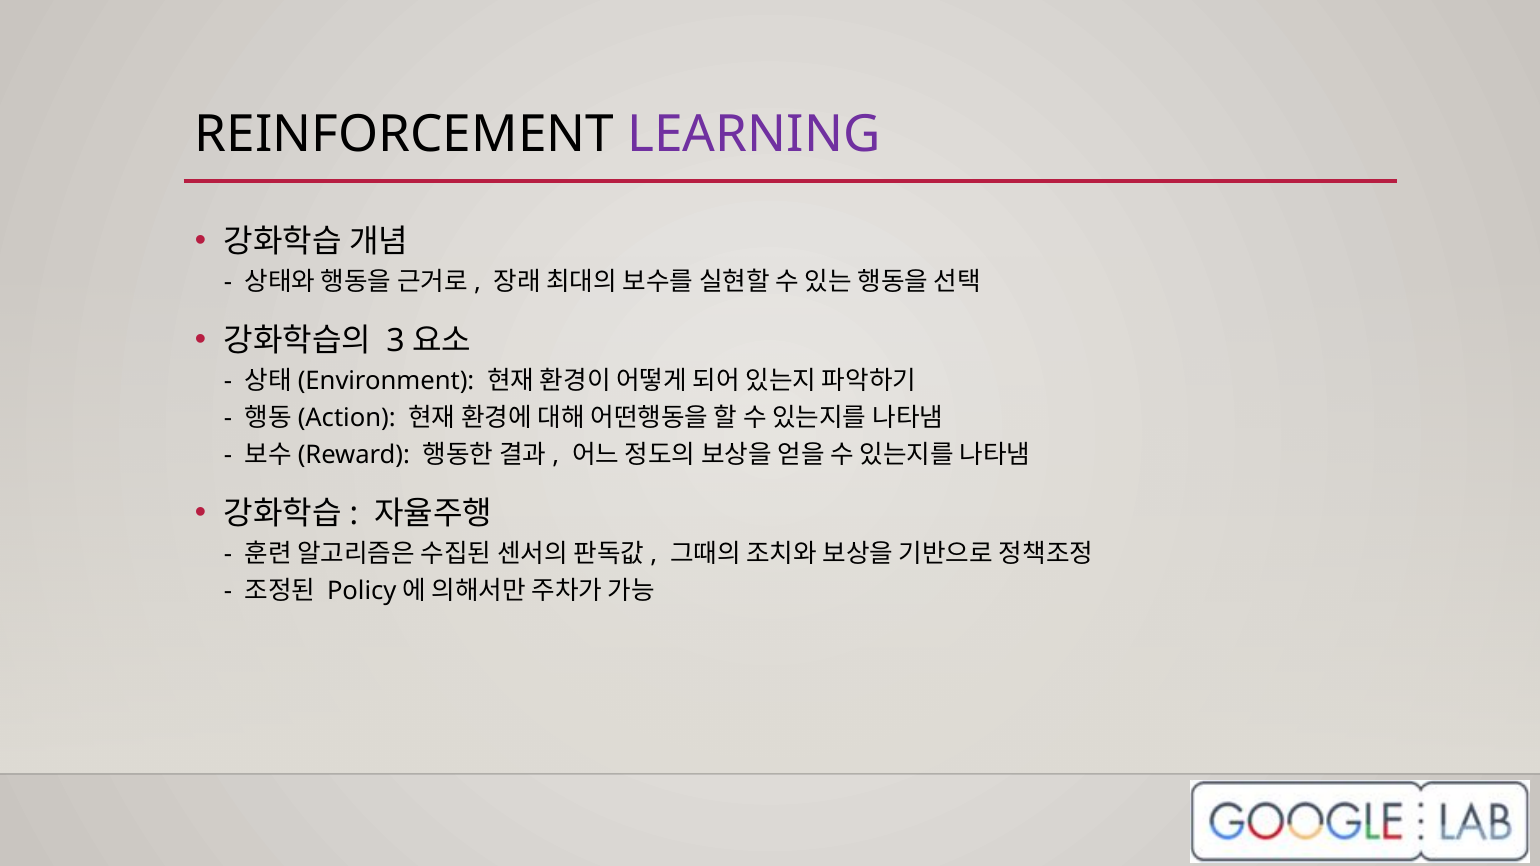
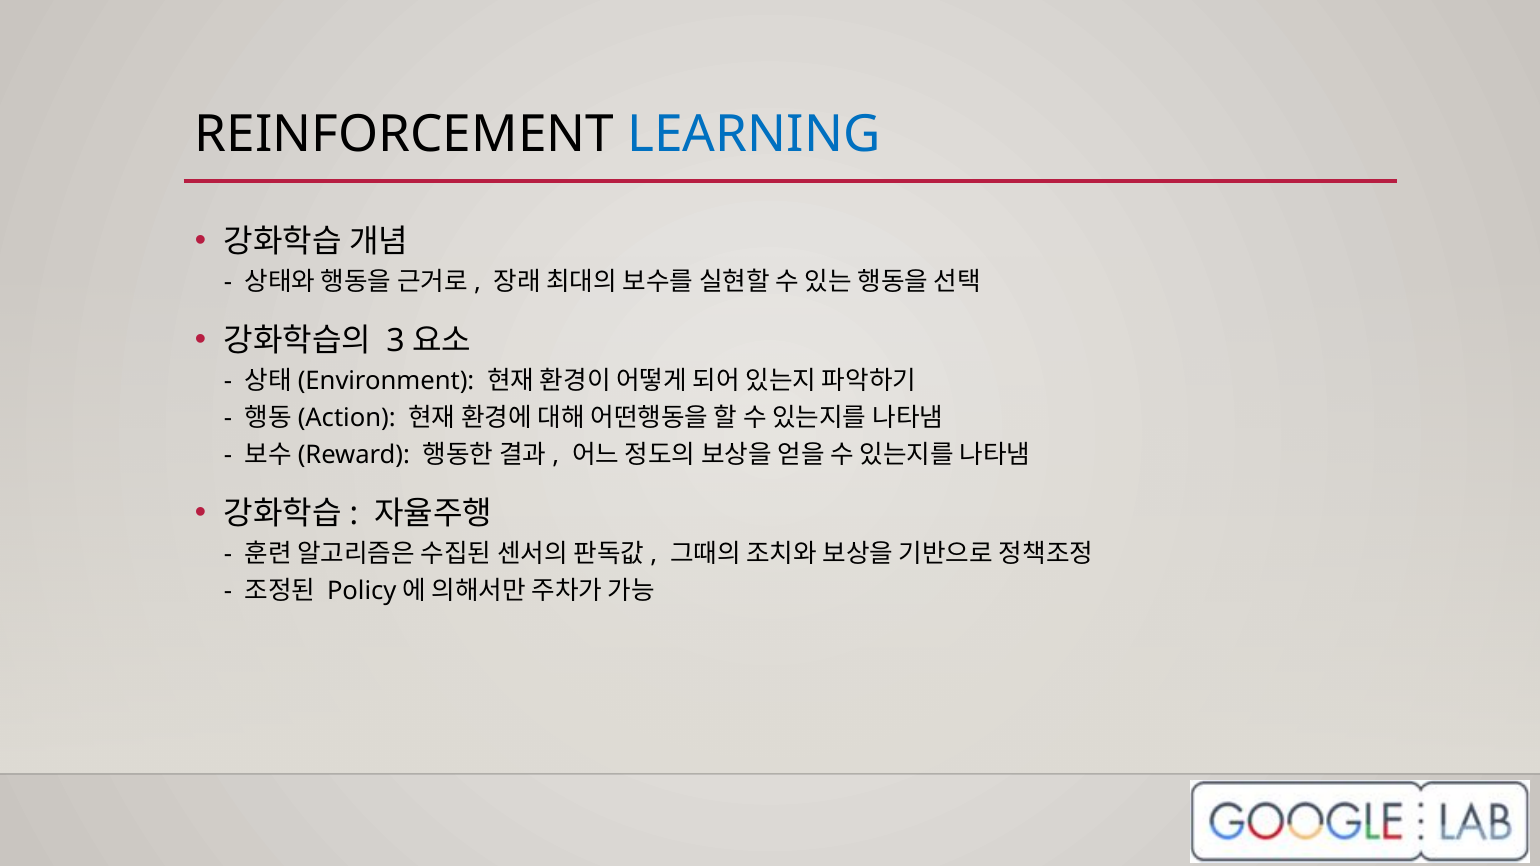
LEARNING colour: purple -> blue (754, 135)
